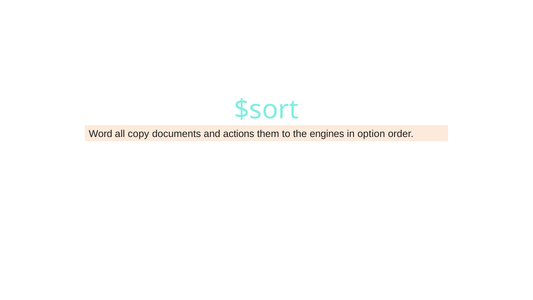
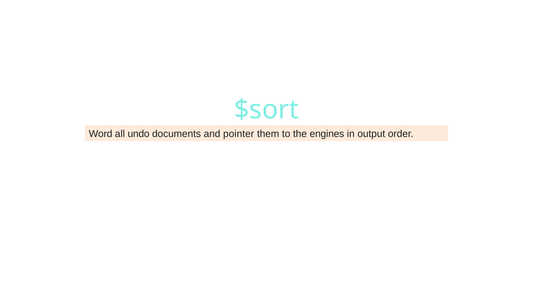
copy: copy -> undo (139, 134)
actions: actions -> pointer (239, 134)
option: option -> output (371, 134)
